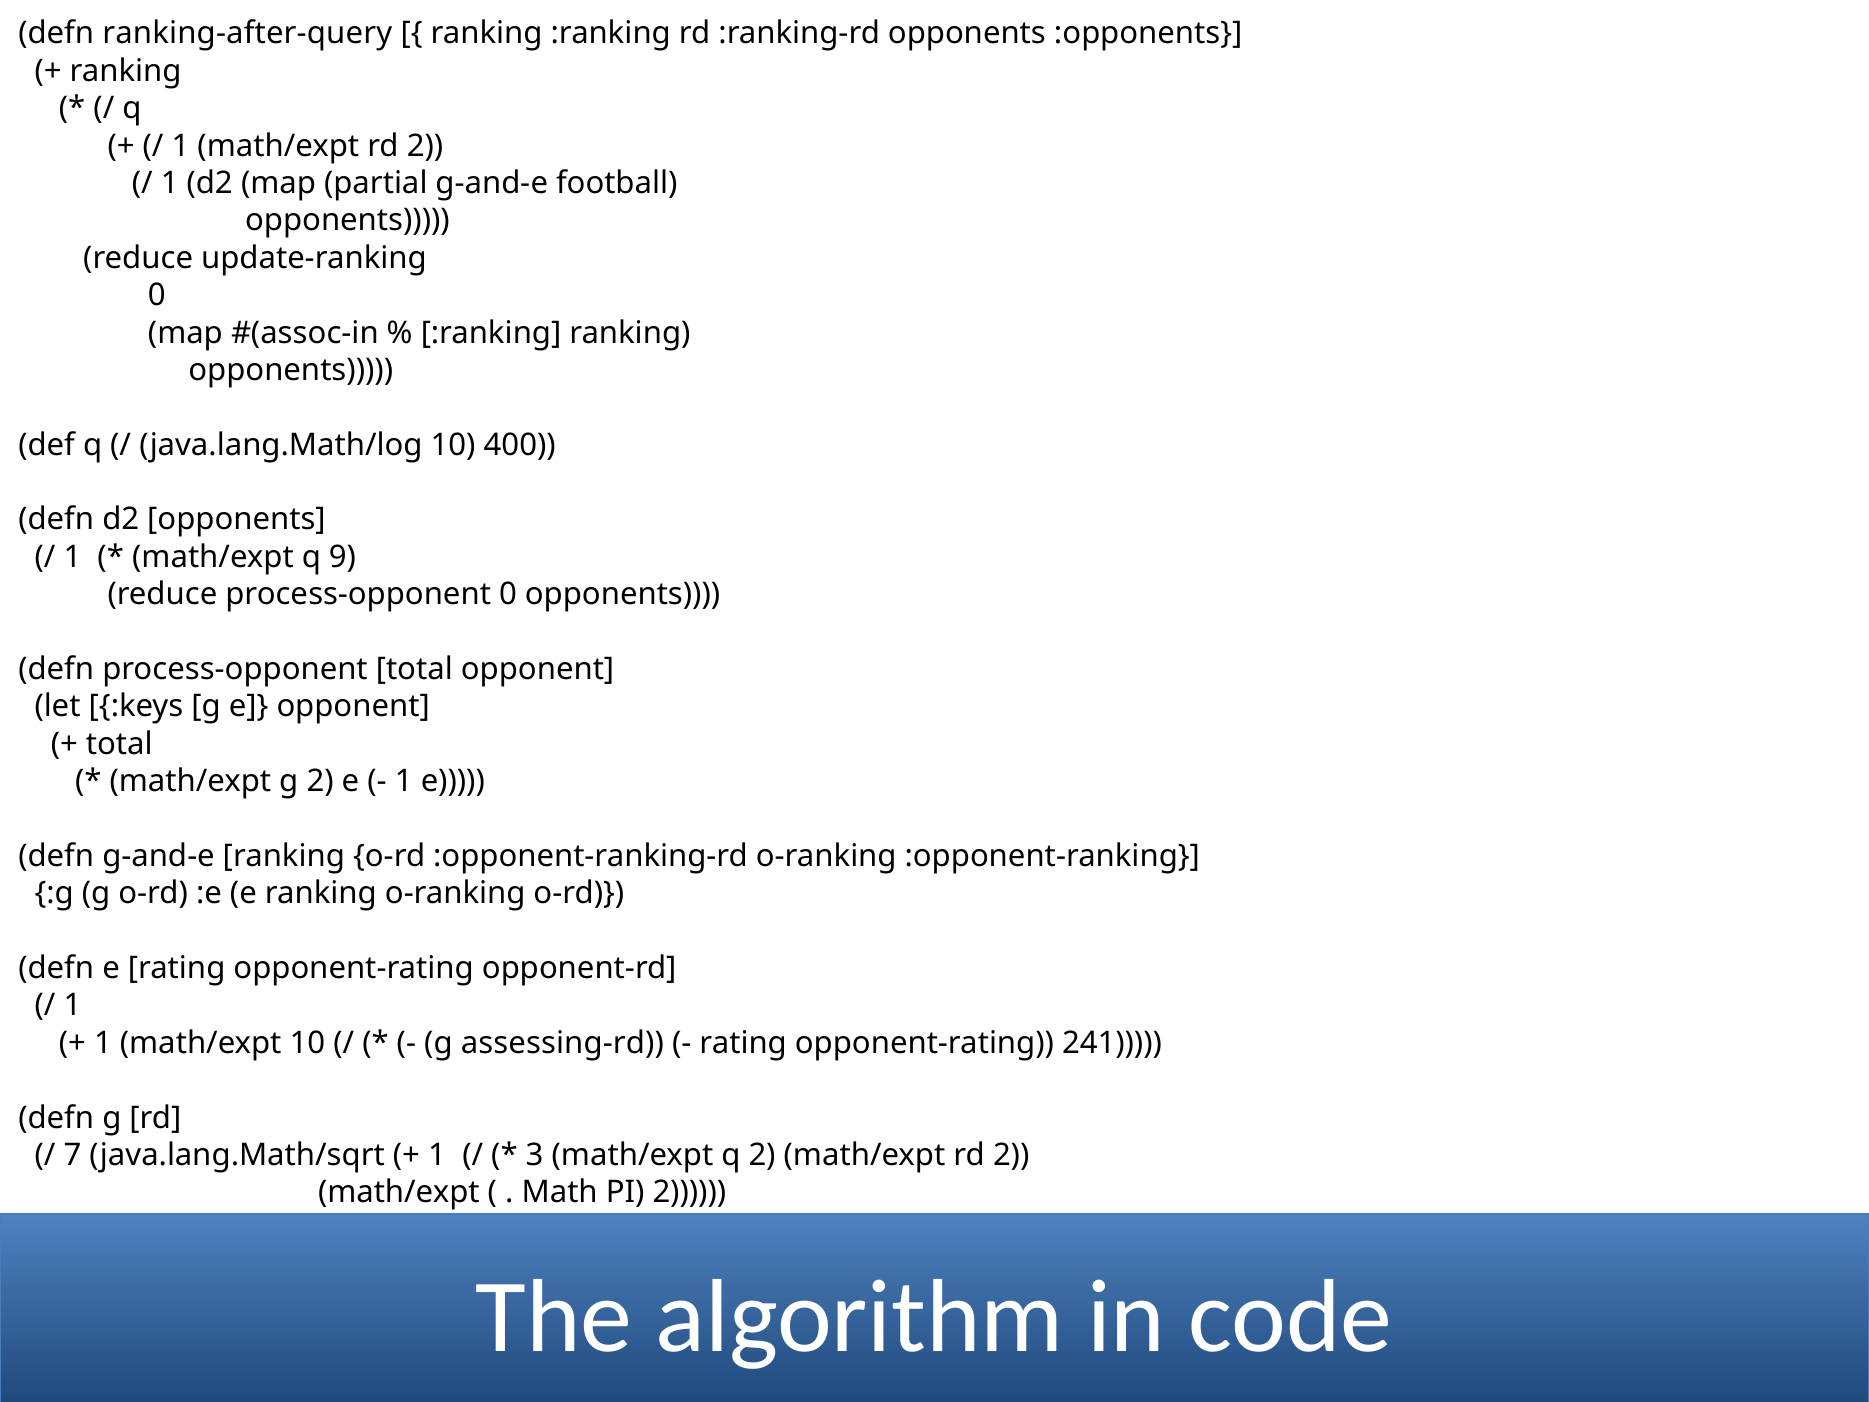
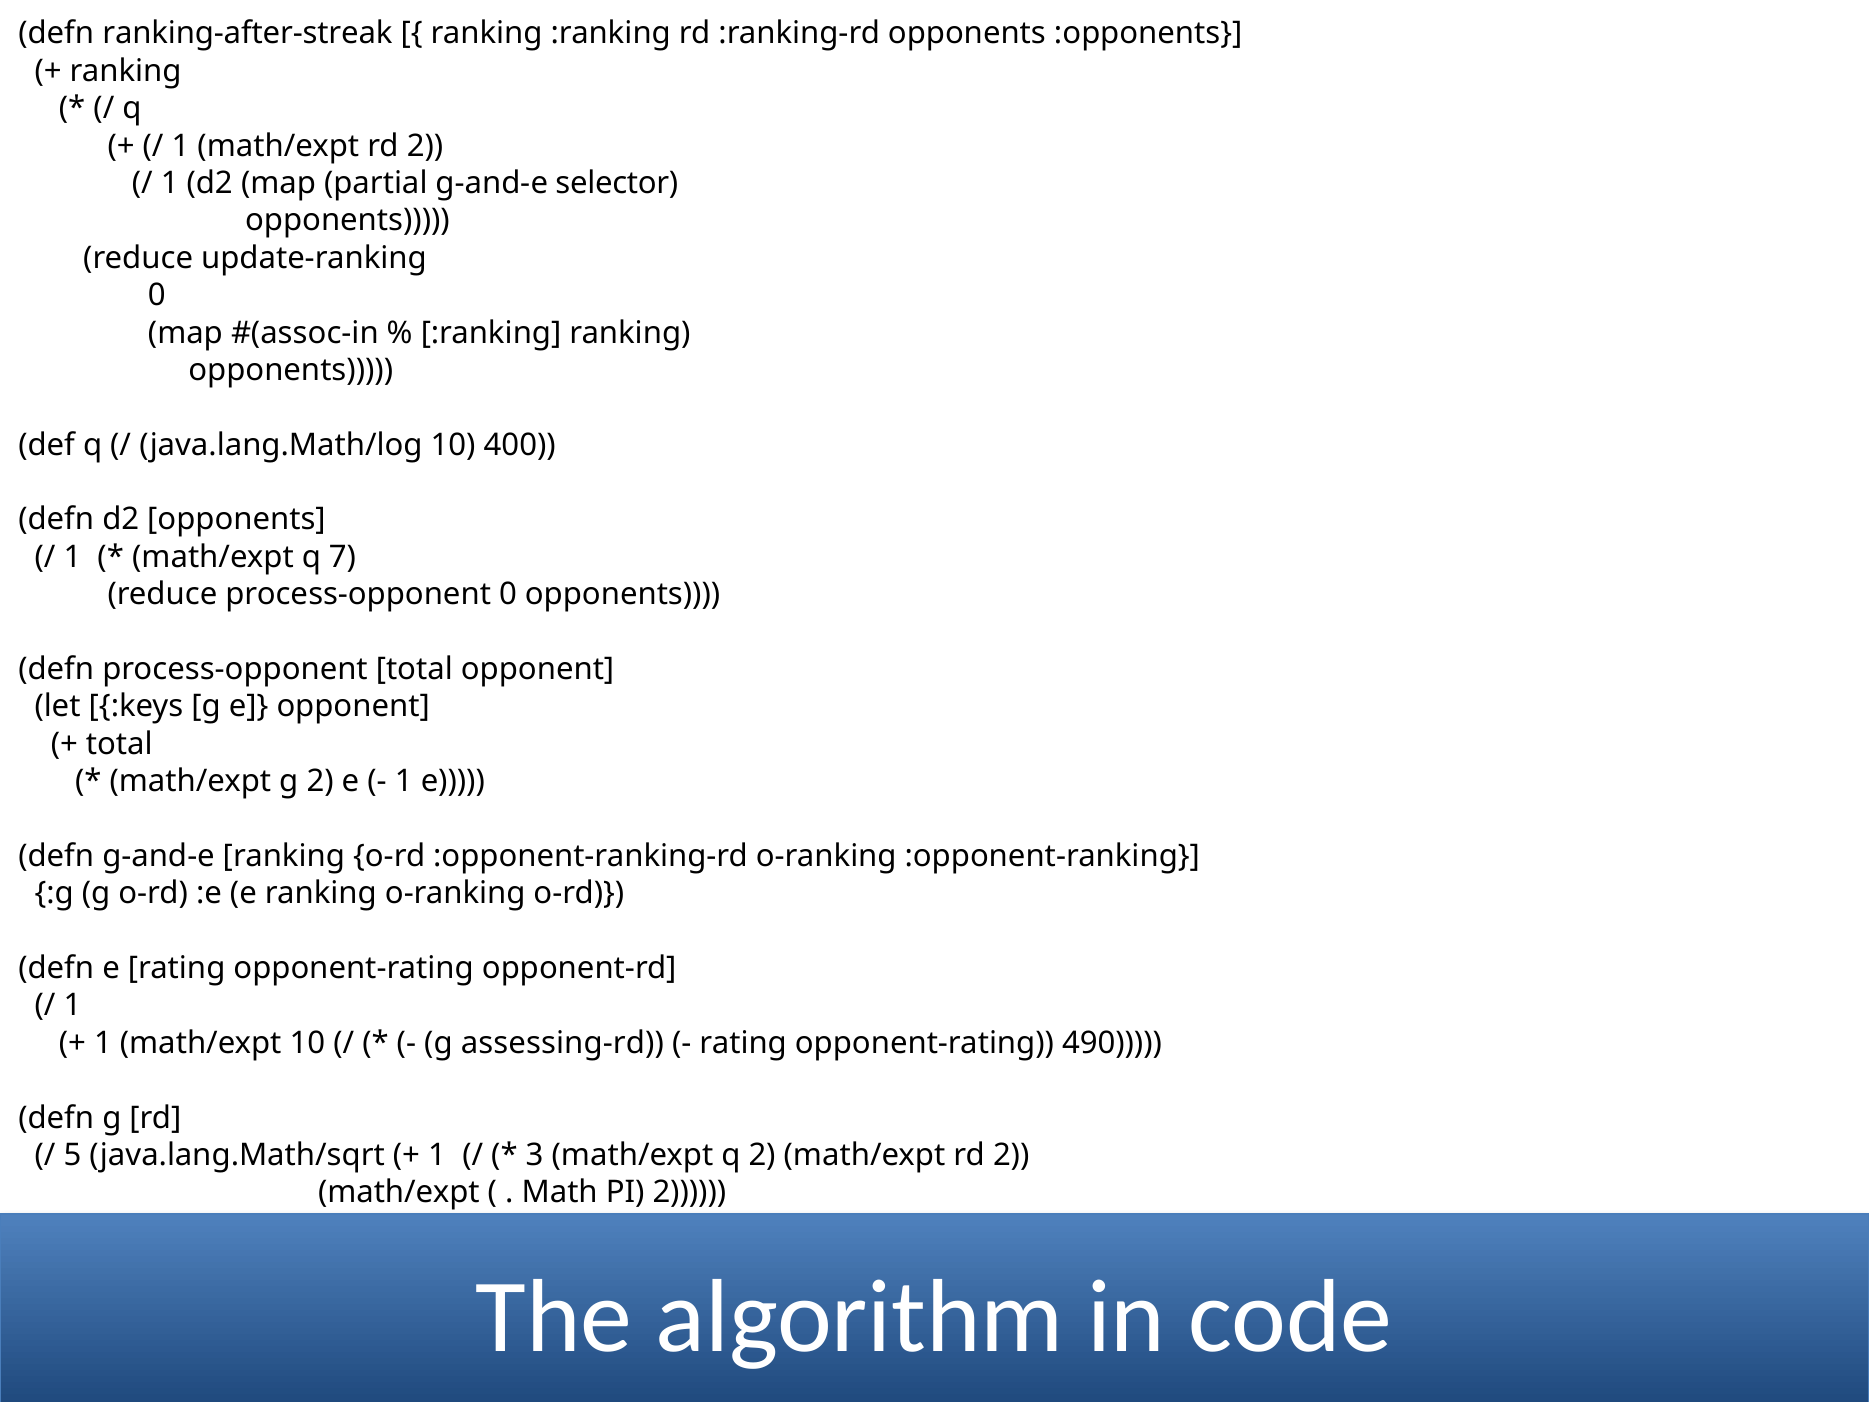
ranking-after-query: ranking-after-query -> ranking-after-streak (247, 34)
football: football -> selector (617, 183)
9: 9 -> 7 (342, 557)
241: 241 -> 490 (1112, 1043)
7: 7 -> 5 (72, 1155)
